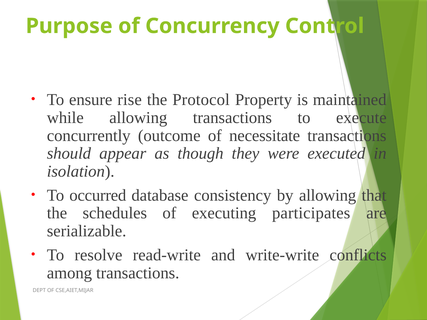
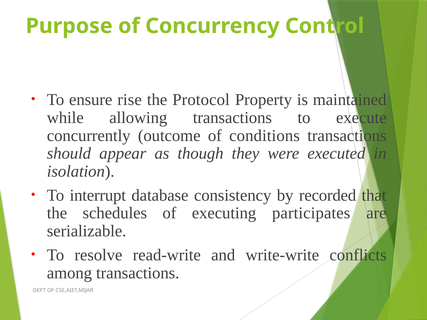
necessitate: necessitate -> conditions (265, 136)
occurred: occurred -> interrupt (98, 195)
by allowing: allowing -> recorded (328, 195)
